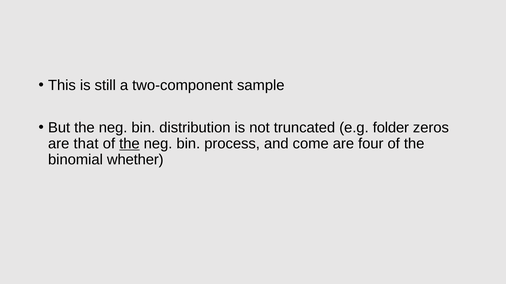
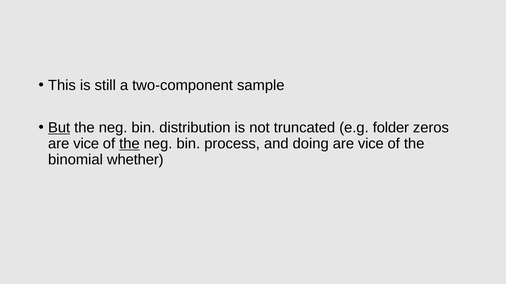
But underline: none -> present (59, 128)
that: that -> vice (86, 144)
come: come -> doing (311, 144)
four: four -> vice (371, 144)
